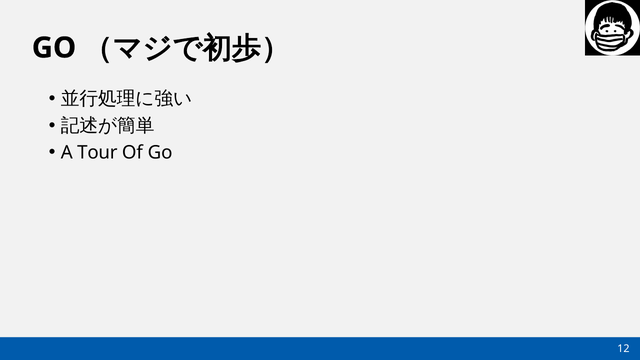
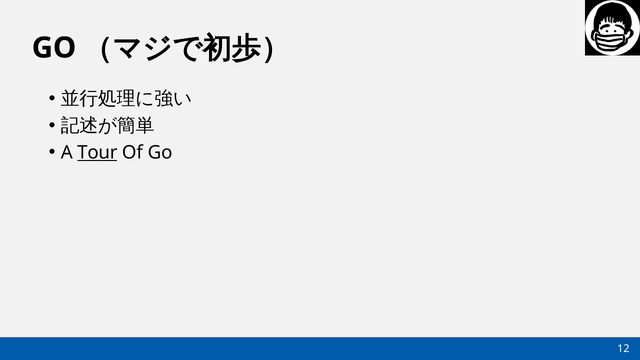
Tour underline: none -> present (97, 152)
